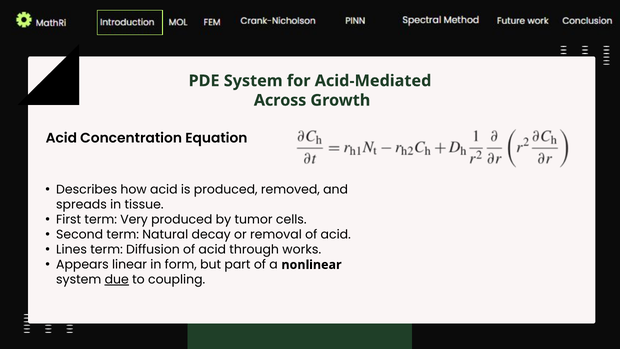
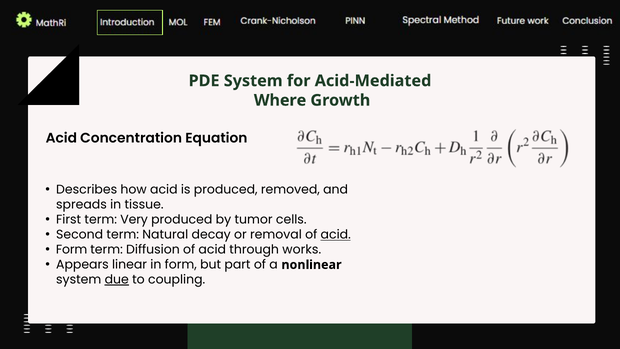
Across: Across -> Where (280, 100)
acid underline: none -> present (336, 235)
Lines: Lines -> Form (72, 250)
